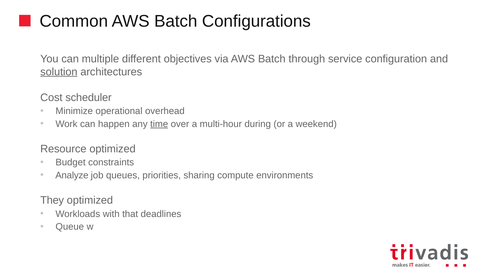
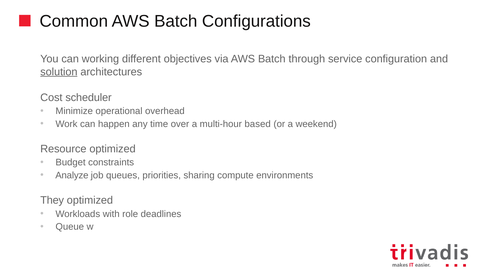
multiple: multiple -> working (100, 59)
time underline: present -> none (159, 124)
during: during -> based (258, 124)
that: that -> role (130, 214)
